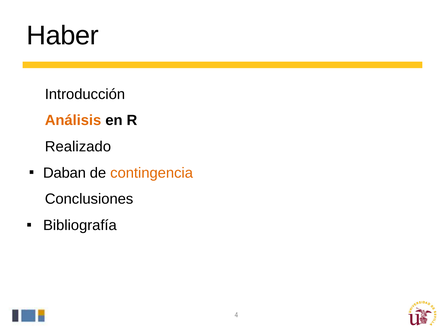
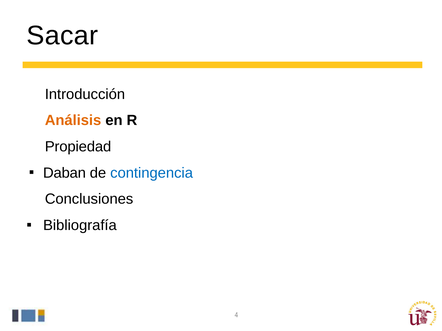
Haber: Haber -> Sacar (62, 36)
Realizado: Realizado -> Propiedad (78, 147)
contingencia colour: orange -> blue (152, 173)
